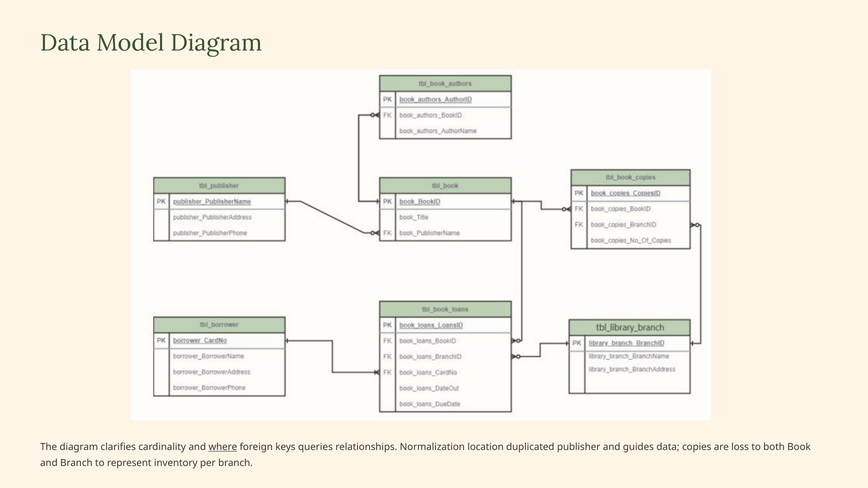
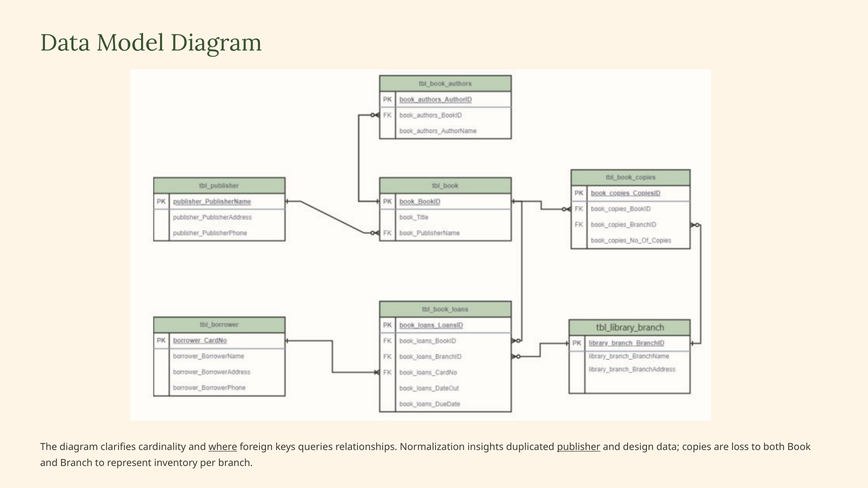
location: location -> insights (486, 447)
publisher underline: none -> present (579, 447)
guides: guides -> design (638, 447)
